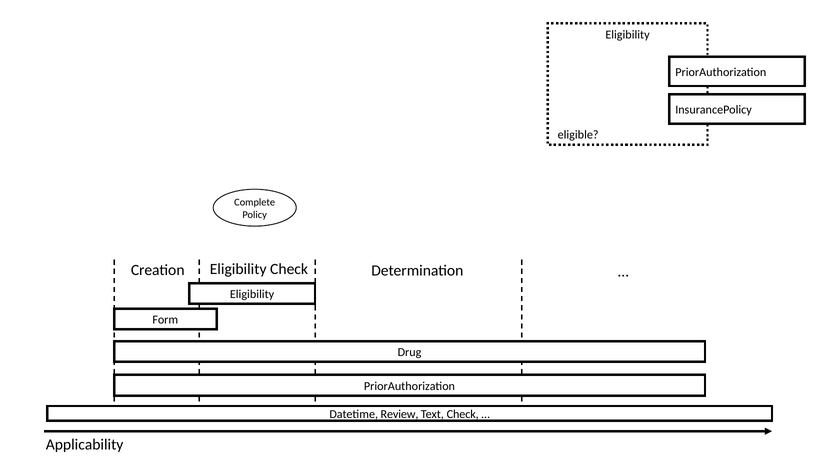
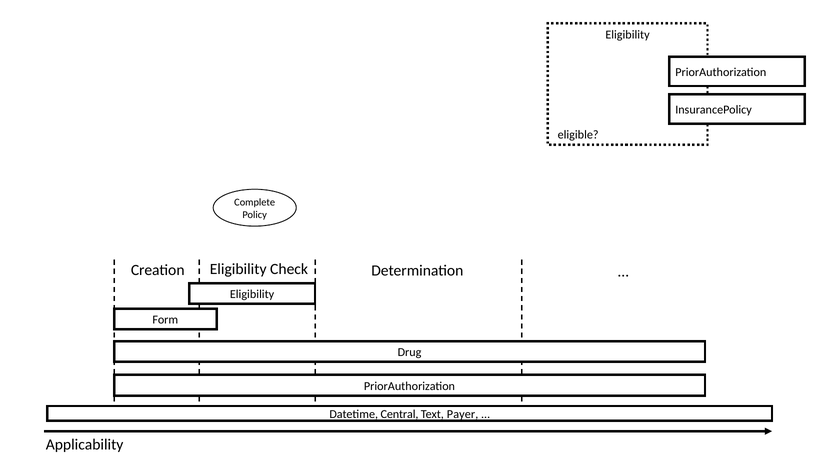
Review: Review -> Central (399, 414)
Text Check: Check -> Payer (463, 414)
